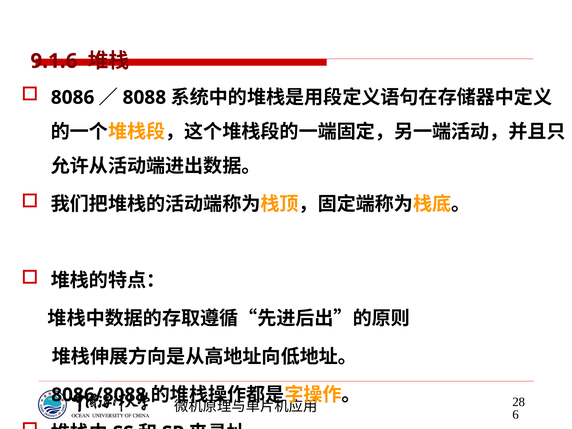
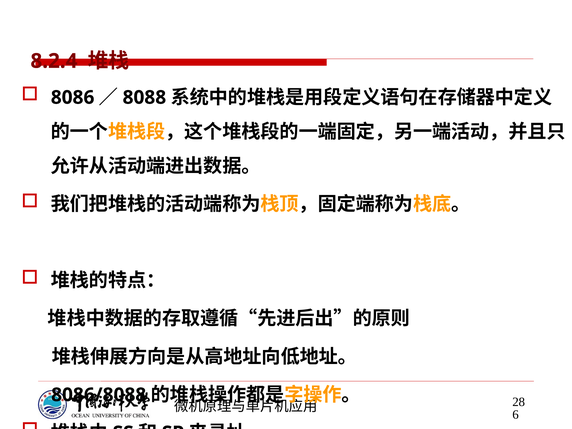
9.1.6: 9.1.6 -> 8.2.4 (54, 61)
